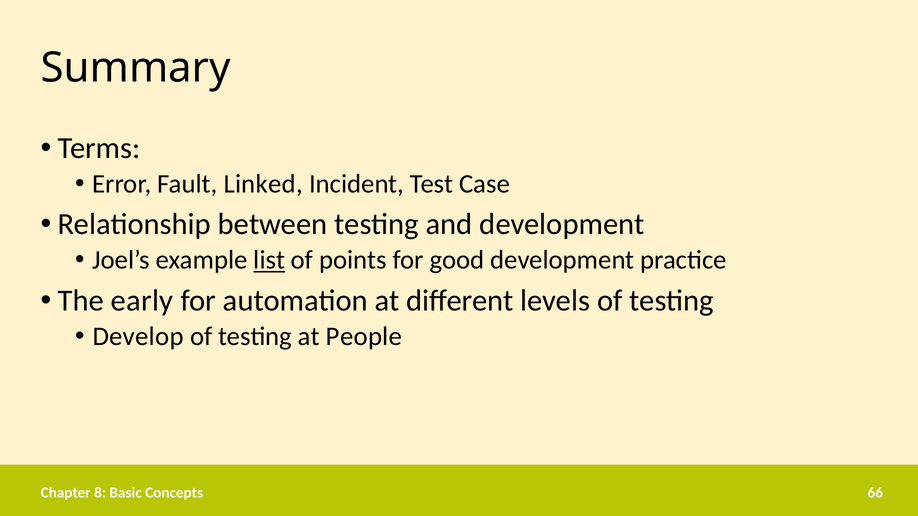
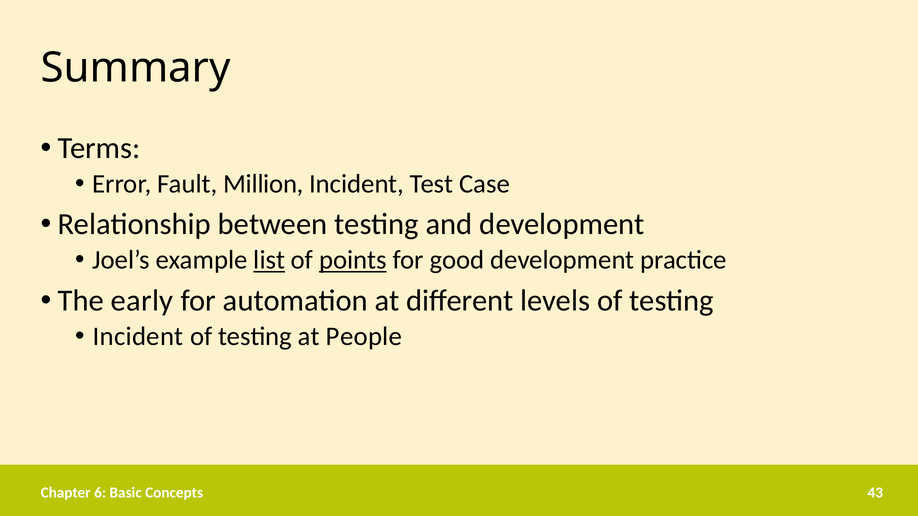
Linked: Linked -> Million (263, 184)
points underline: none -> present (353, 260)
Develop: Develop -> Incident (138, 337)
8: 8 -> 6 (100, 493)
66: 66 -> 43 (875, 493)
